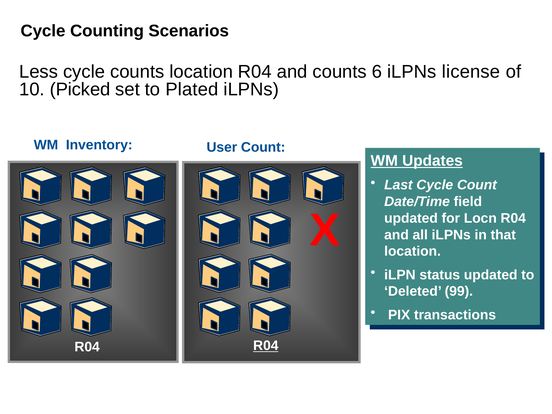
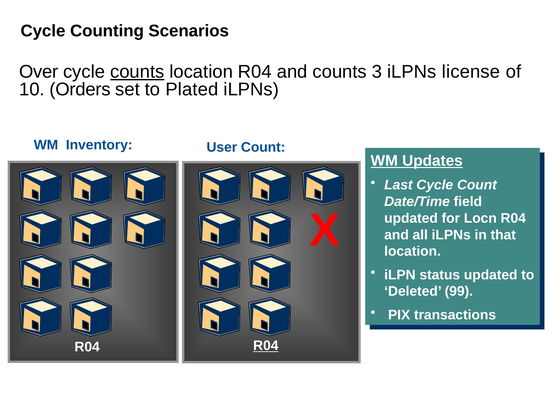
Less: Less -> Over (39, 72)
counts underline: none -> present (137, 72)
6: 6 -> 3 (377, 72)
Picked: Picked -> Orders (80, 89)
